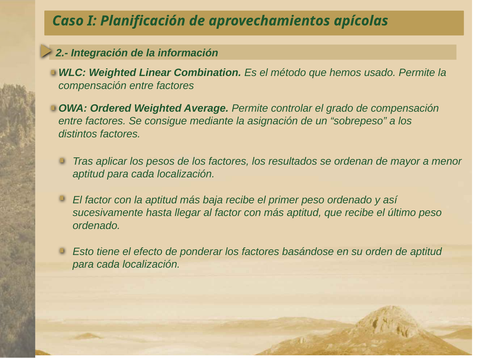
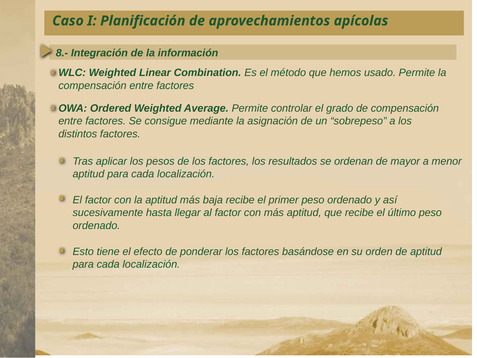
2.-: 2.- -> 8.- (62, 53)
